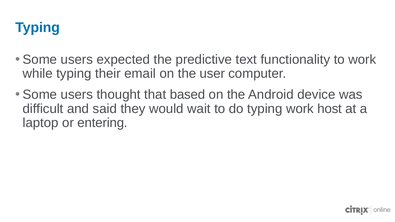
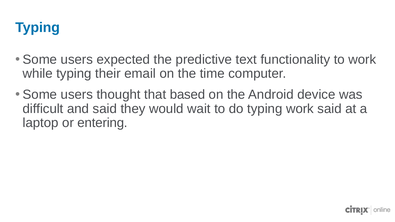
user: user -> time (212, 74)
work host: host -> said (330, 109)
